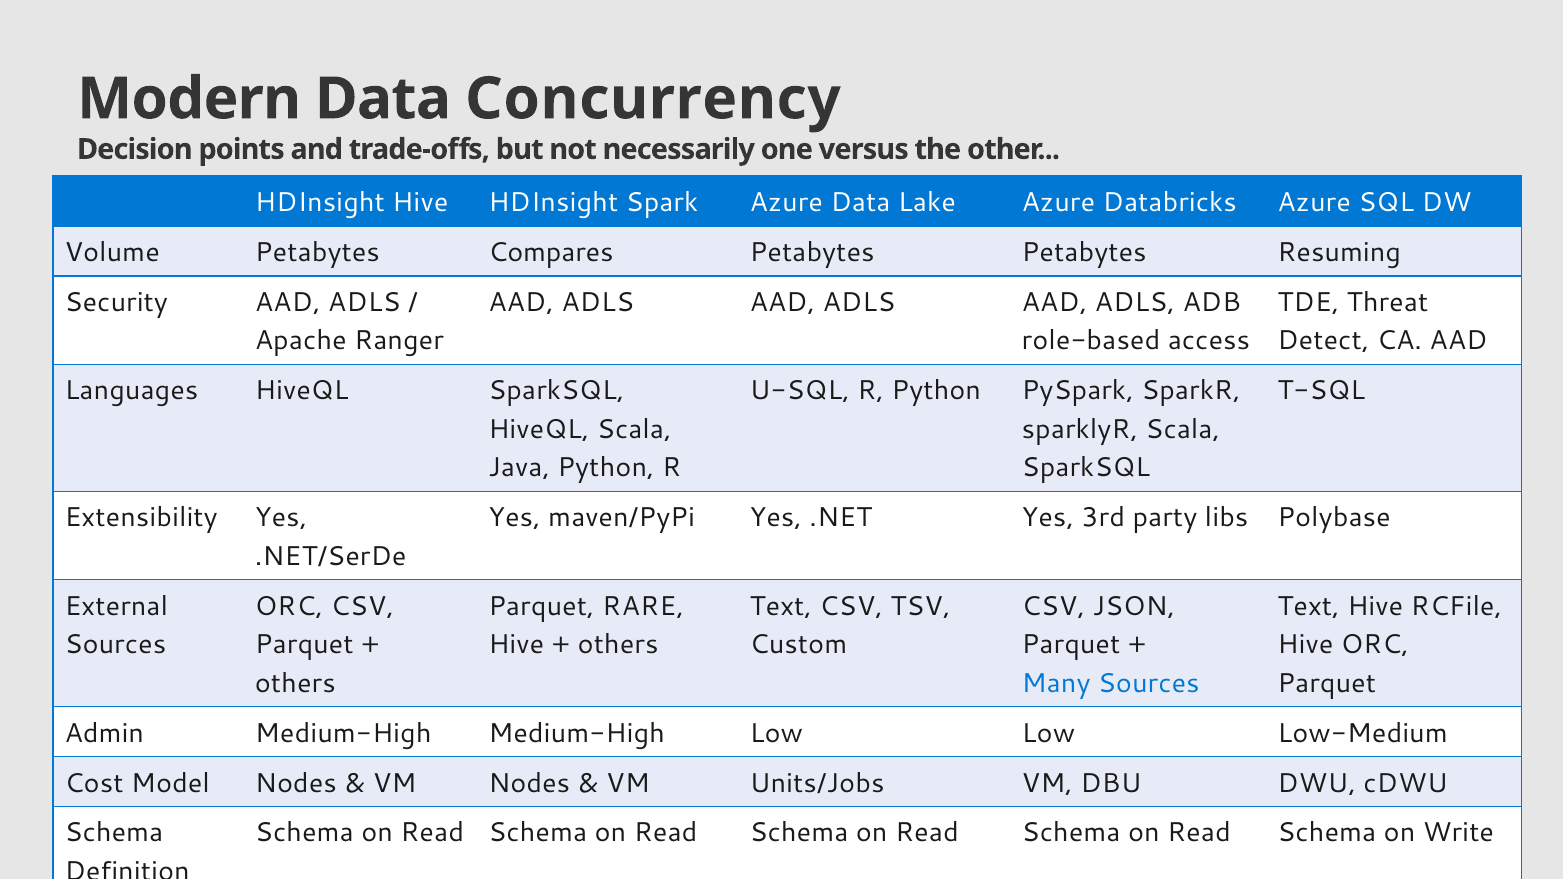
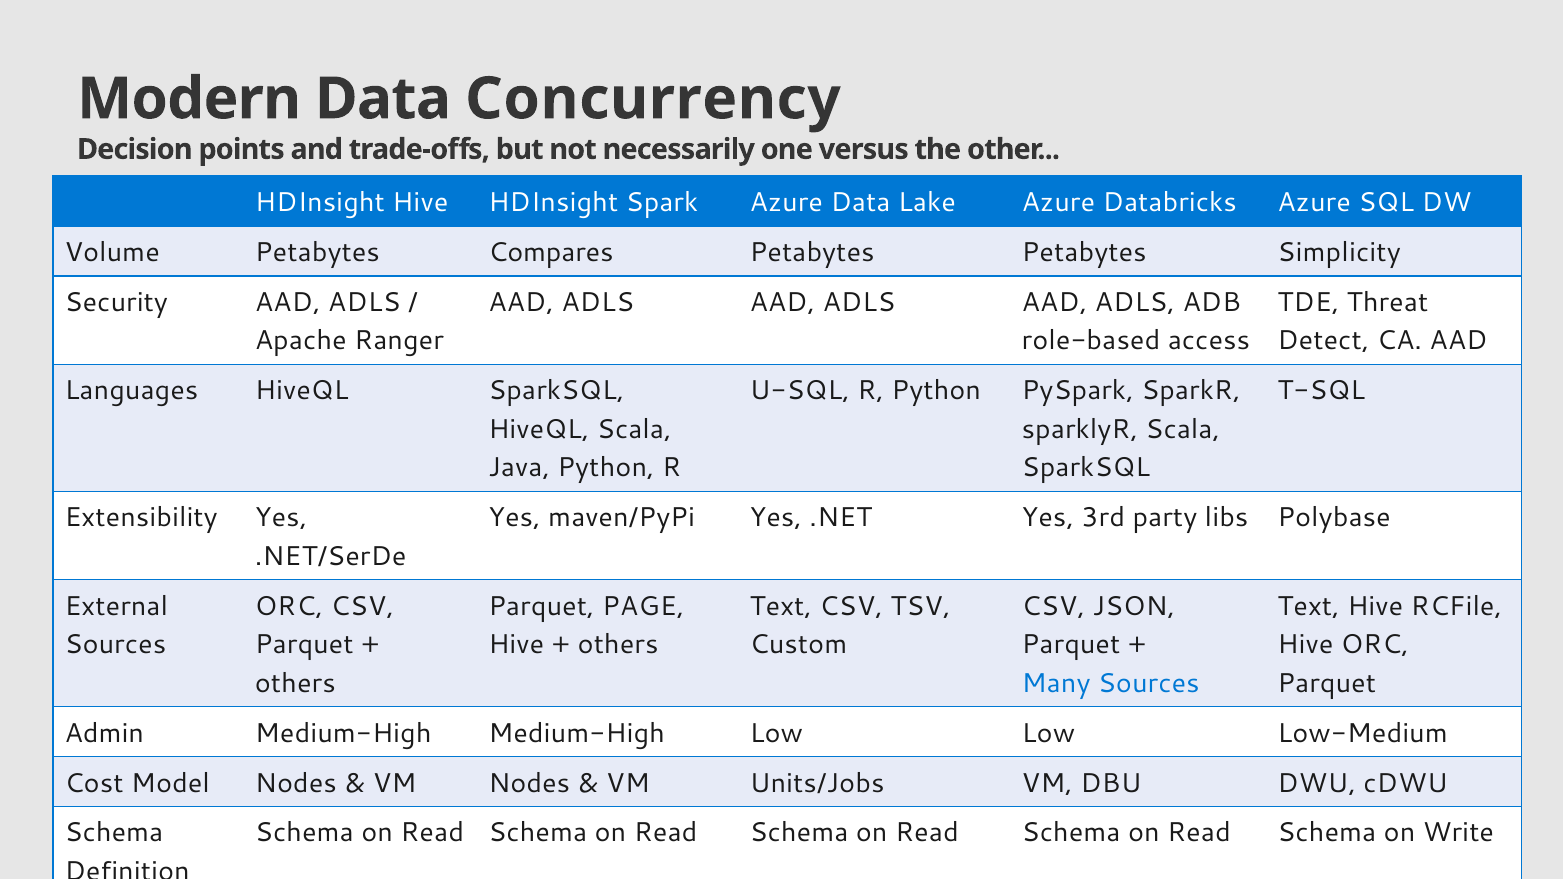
Resuming: Resuming -> Simplicity (1339, 252)
RARE: RARE -> PAGE (643, 606)
